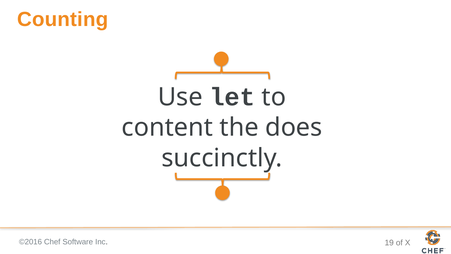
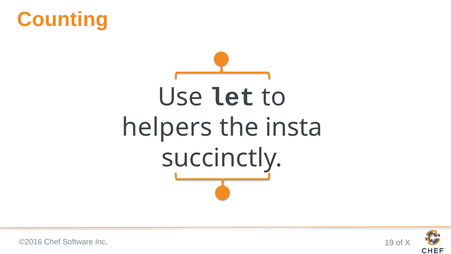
content: content -> helpers (167, 127)
does: does -> insta (294, 127)
